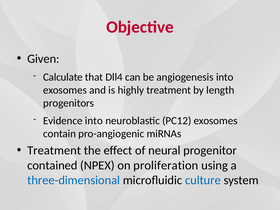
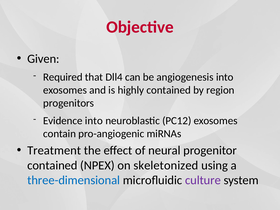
Calculate: Calculate -> Required (63, 77)
highly treatment: treatment -> contained (169, 90)
length: length -> region (220, 90)
proliferation: proliferation -> skeletonized (166, 165)
culture colour: blue -> purple (203, 180)
